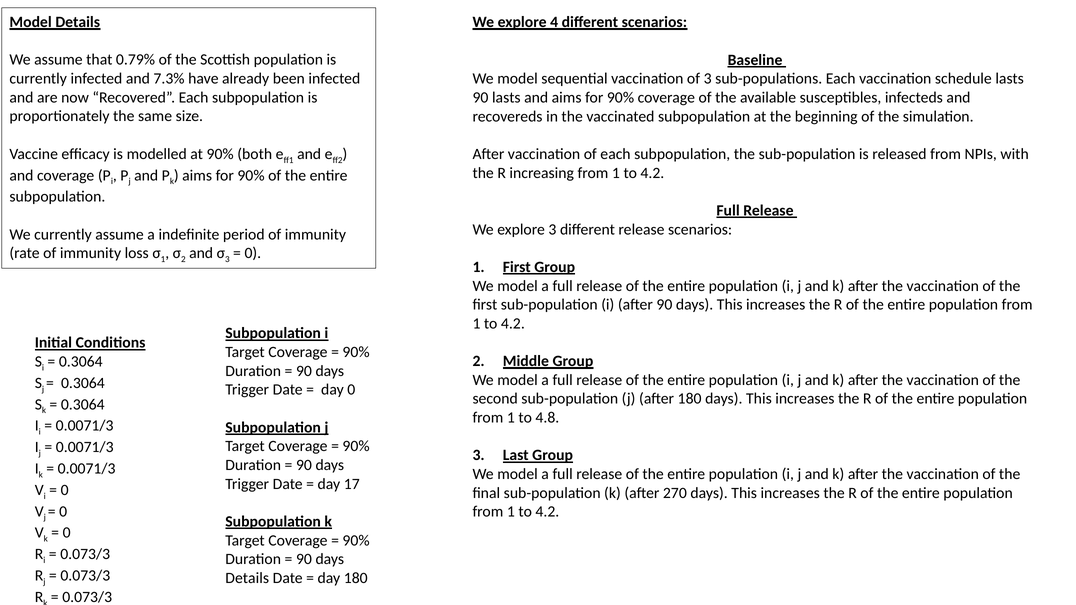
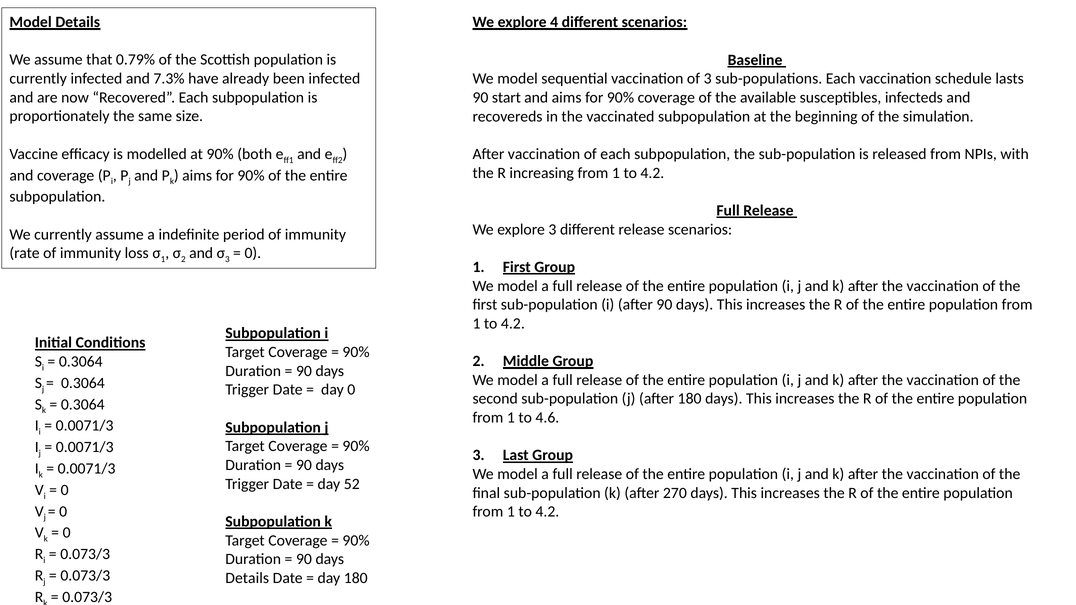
90 lasts: lasts -> start (506, 98)
4.8: 4.8 -> 4.6 (547, 418)
17: 17 -> 52 (352, 484)
